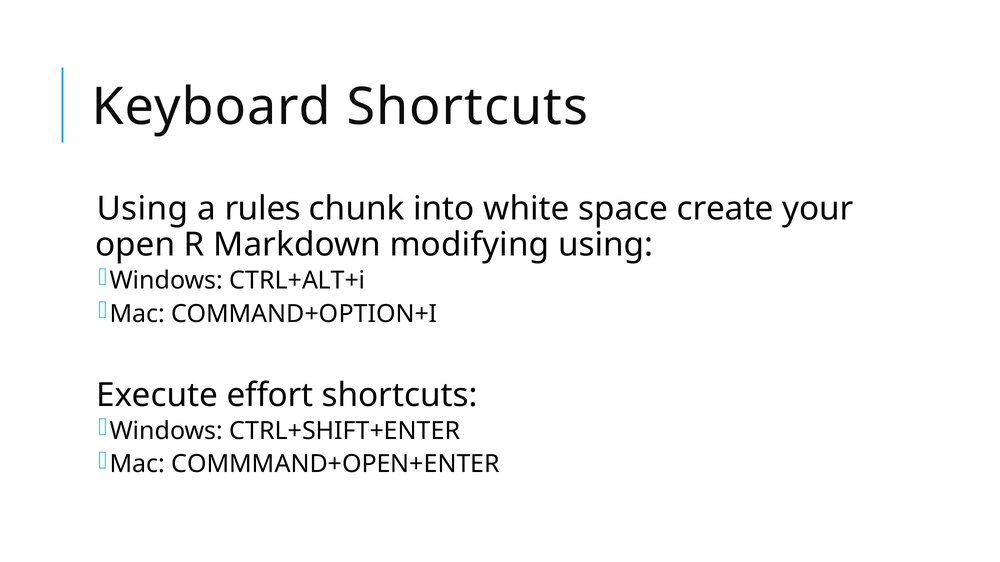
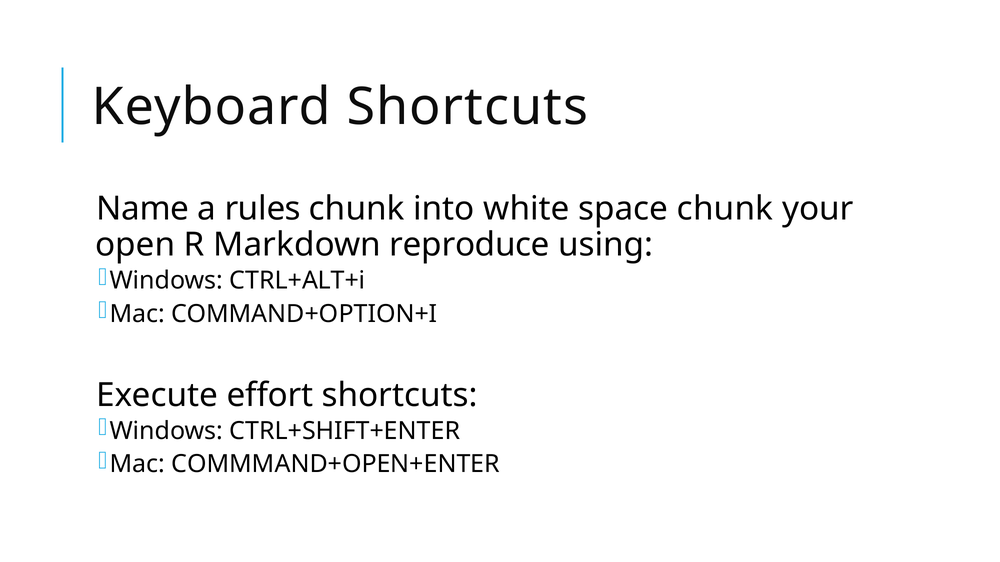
Using: Using -> Name (143, 209)
space create: create -> chunk (725, 209)
modifying: modifying -> reproduce (470, 245)
